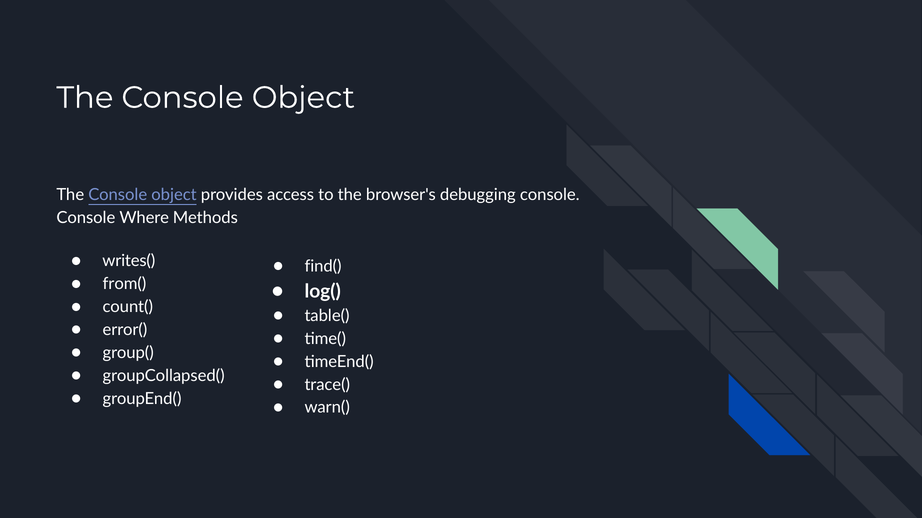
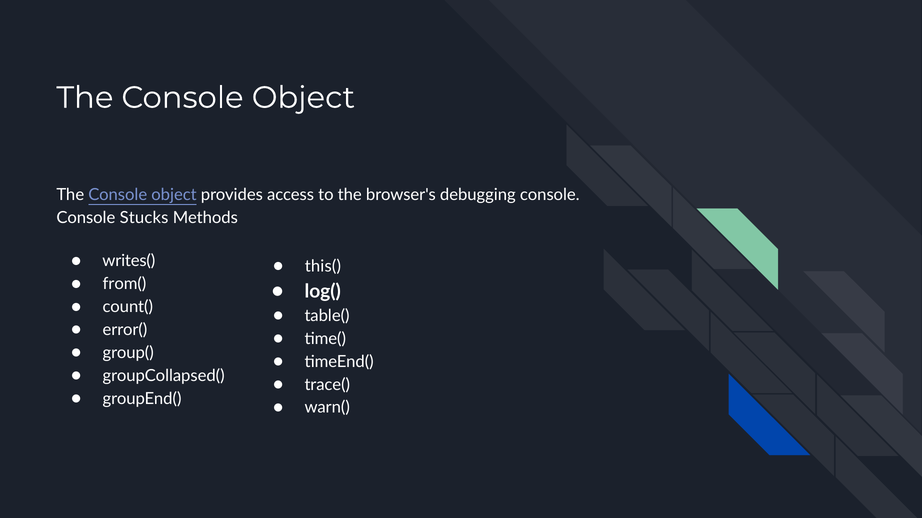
Where: Where -> Stucks (144, 218)
find(: find( -> this( (323, 267)
